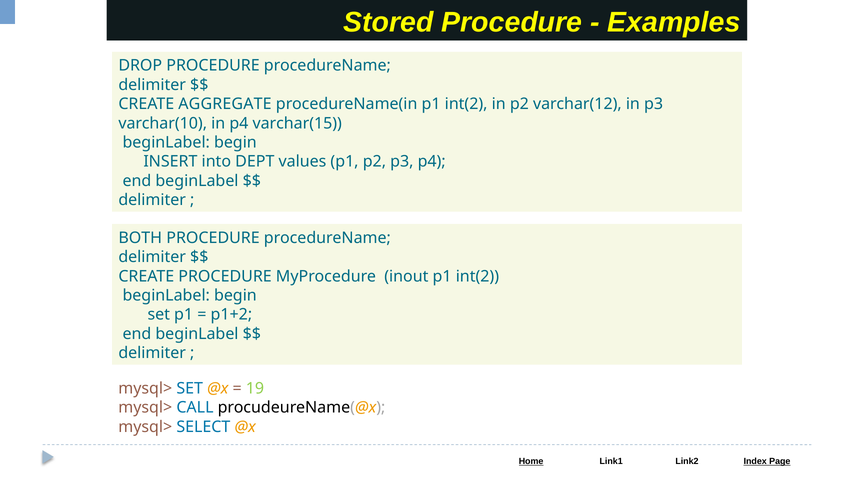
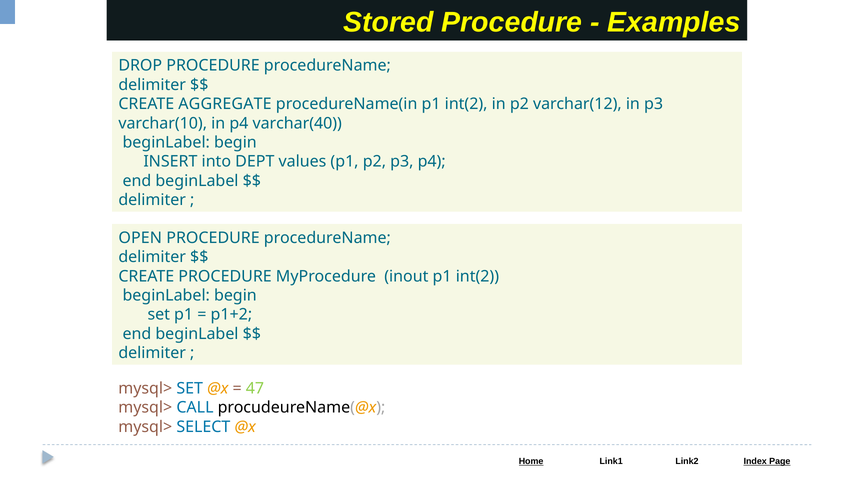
varchar(15: varchar(15 -> varchar(40 (297, 123)
BOTH: BOTH -> OPEN (140, 238)
19: 19 -> 47 (255, 389)
